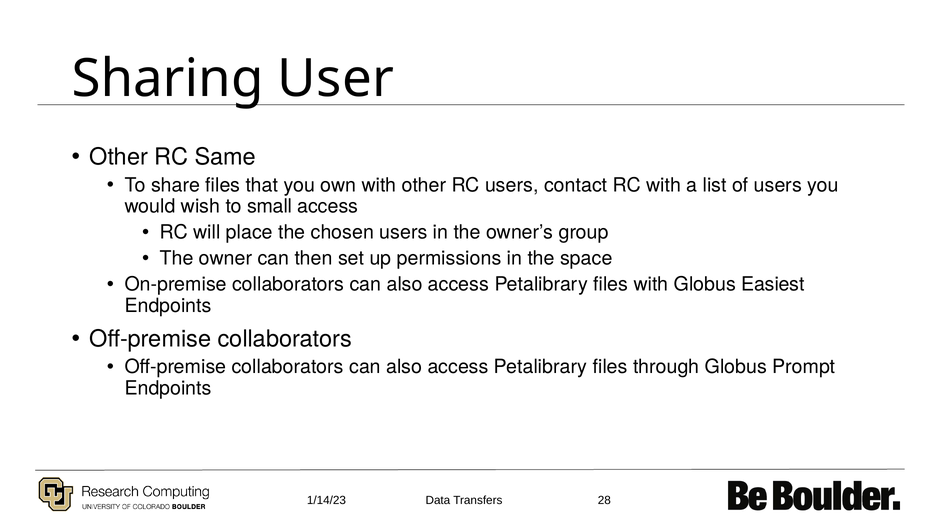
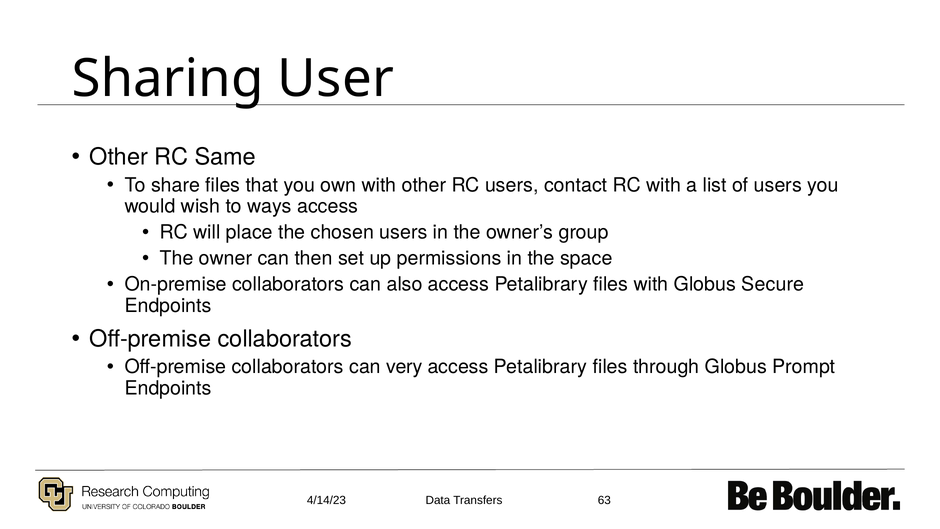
small: small -> ways (269, 206)
Easiest: Easiest -> Secure (773, 284)
Off-premise collaborators can also: also -> very (404, 367)
1/14/23: 1/14/23 -> 4/14/23 (326, 500)
28: 28 -> 63 (604, 500)
